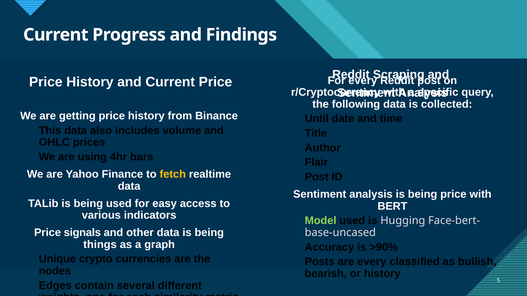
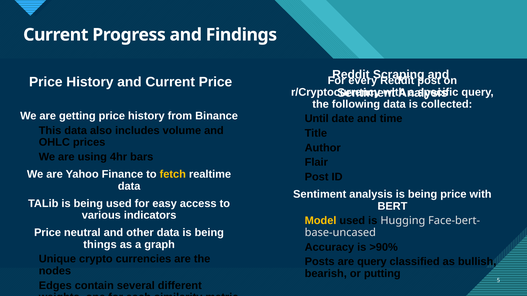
Model colour: light green -> yellow (321, 221)
signals: signals -> neutral (82, 233)
are every: every -> query (372, 262)
or history: history -> putting (382, 274)
